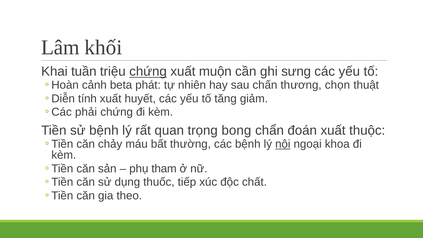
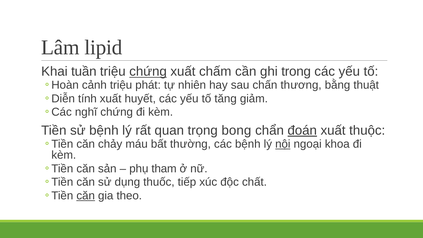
khối: khối -> lipid (103, 47)
muộn: muộn -> chấm (215, 72)
sưng: sưng -> trong (296, 72)
cảnh beta: beta -> triệu (121, 85)
chọn: chọn -> bằng (338, 85)
phải: phải -> nghĩ (86, 112)
đoán underline: none -> present (302, 130)
căn underline: none -> present (86, 196)
